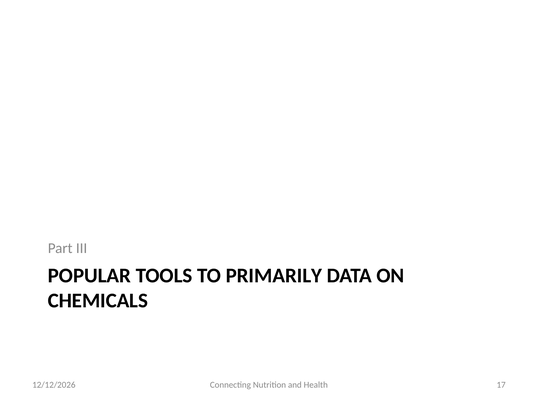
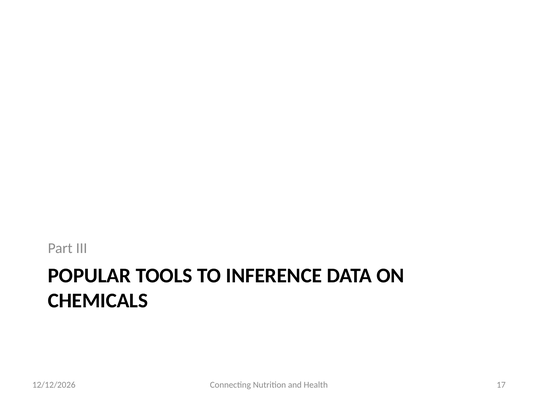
PRIMARILY: PRIMARILY -> INFERENCE (274, 276)
